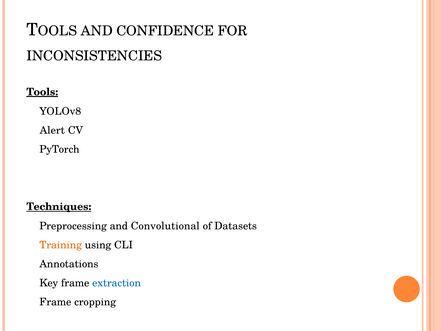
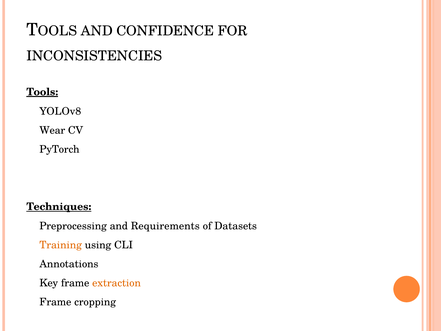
Alert: Alert -> Wear (52, 130)
Convolutional: Convolutional -> Requirements (165, 226)
extraction colour: blue -> orange (117, 283)
